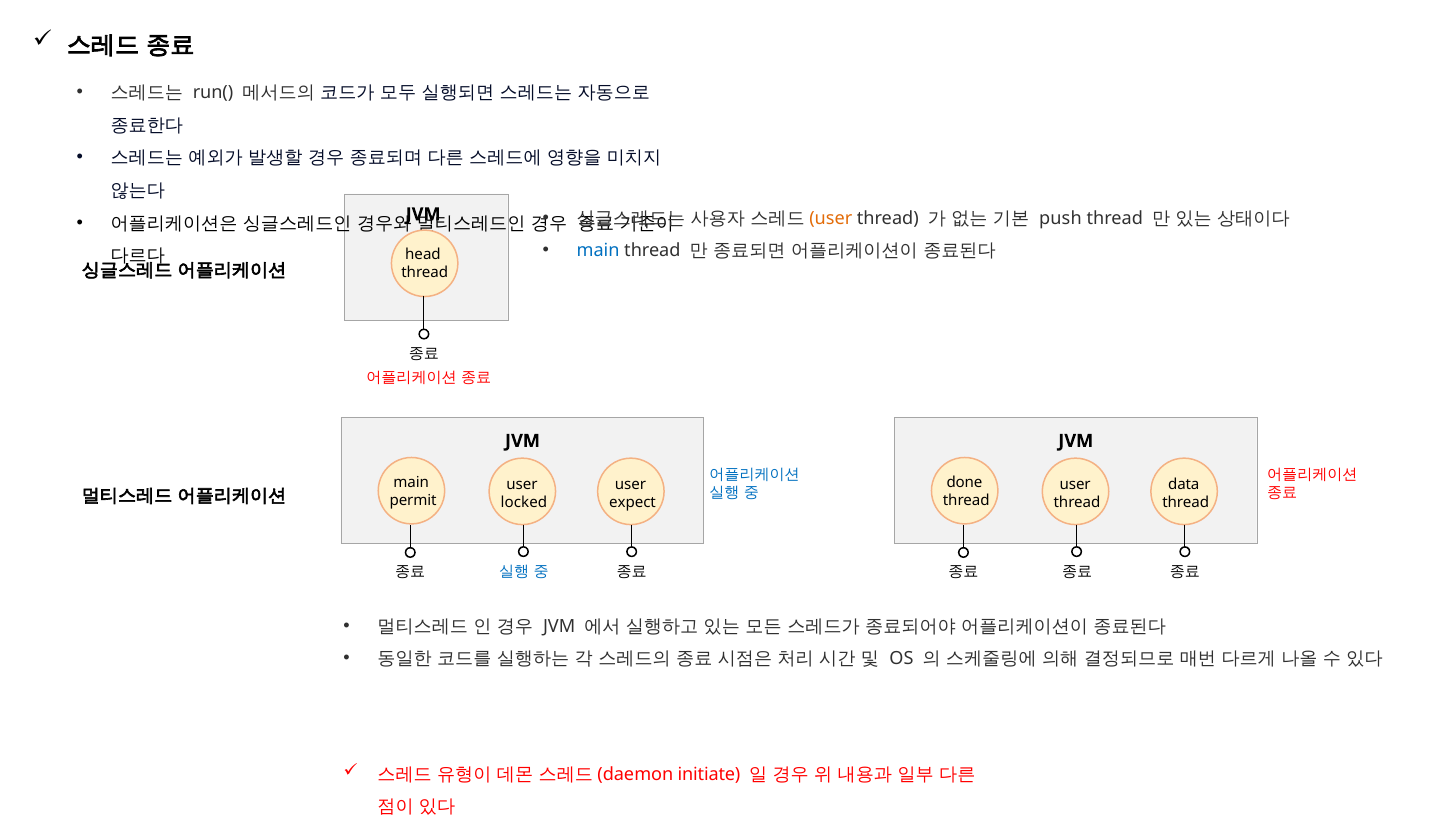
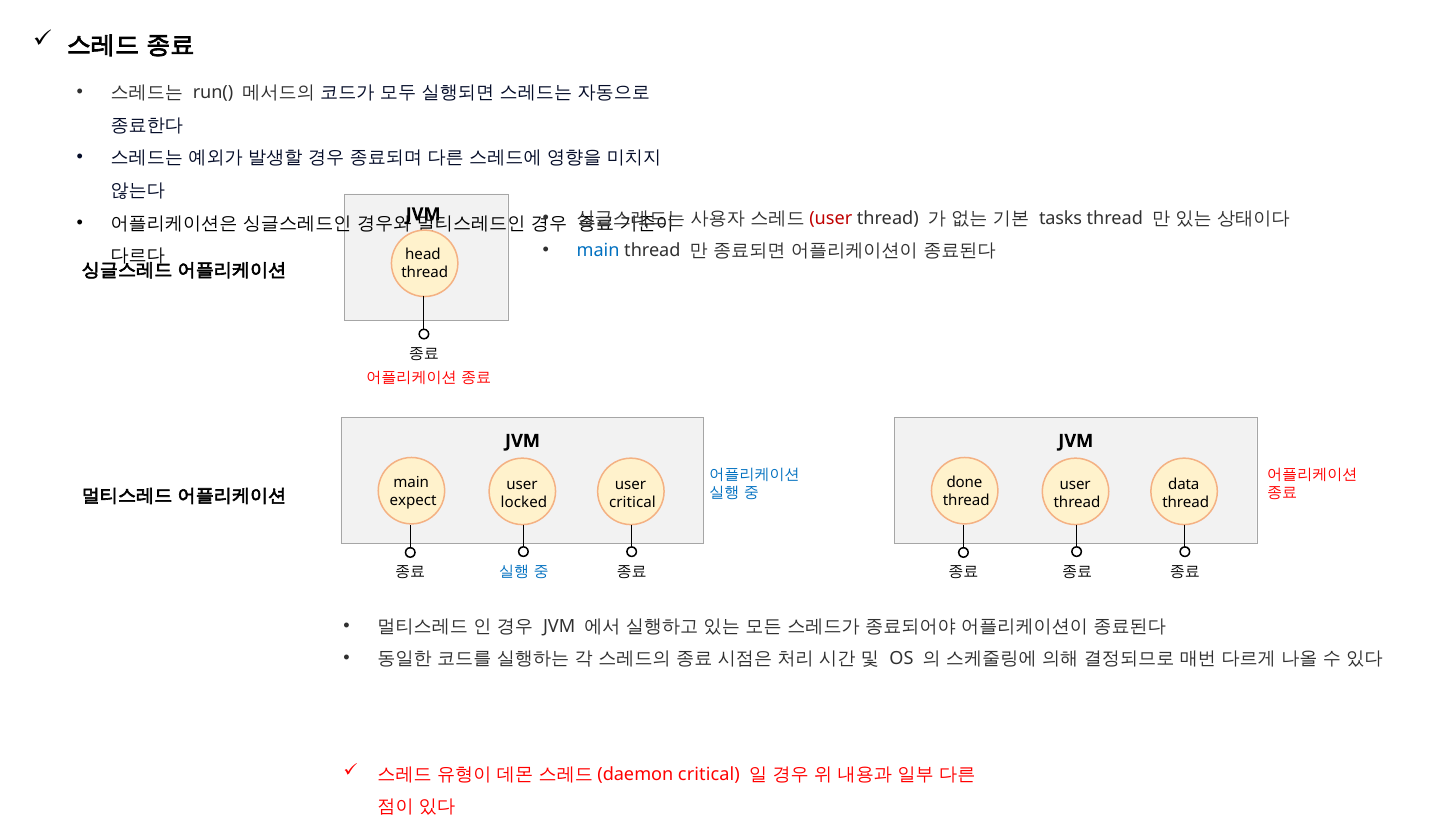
user colour: orange -> red (831, 218)
push: push -> tasks (1061, 218)
permit: permit -> expect (413, 501)
expect: expect -> critical (632, 503)
initiate: initiate -> critical (709, 774)
